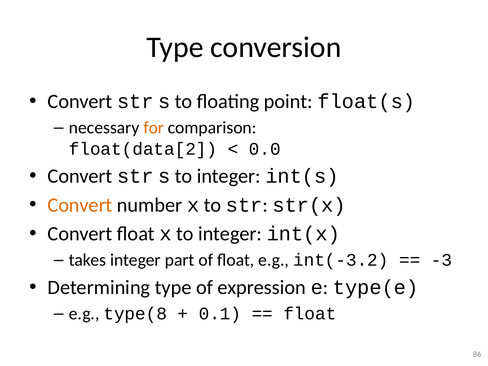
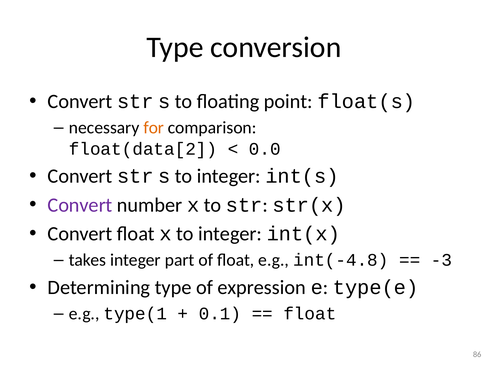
Convert colour: orange -> purple (80, 205)
int(-3.2: int(-3.2 -> int(-4.8 (341, 260)
type(8: type(8 -> type(1 (135, 314)
